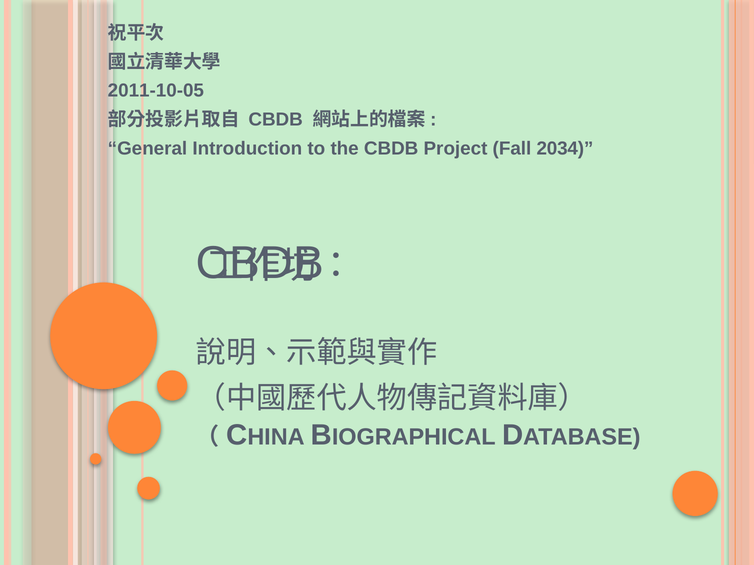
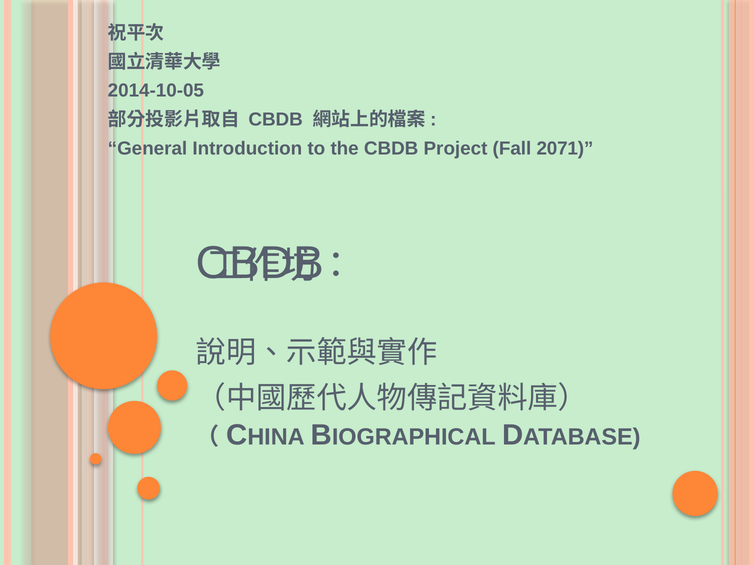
2011-10-05: 2011-10-05 -> 2014-10-05 (156, 91)
2034: 2034 -> 2071 (565, 149)
